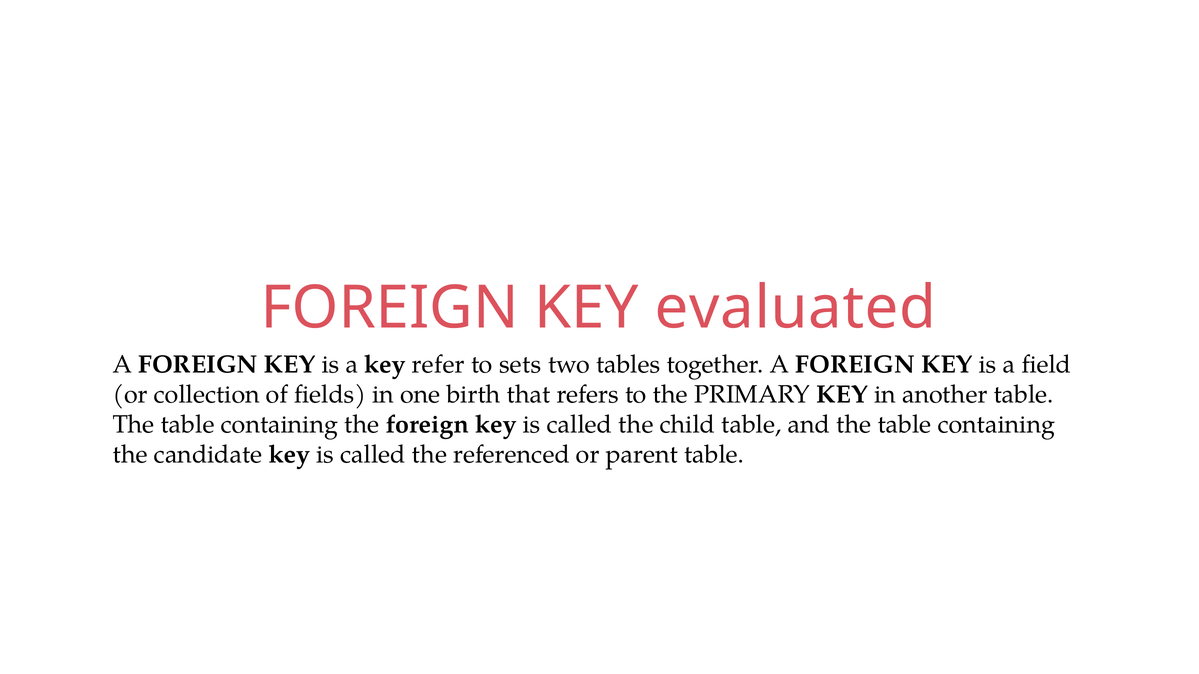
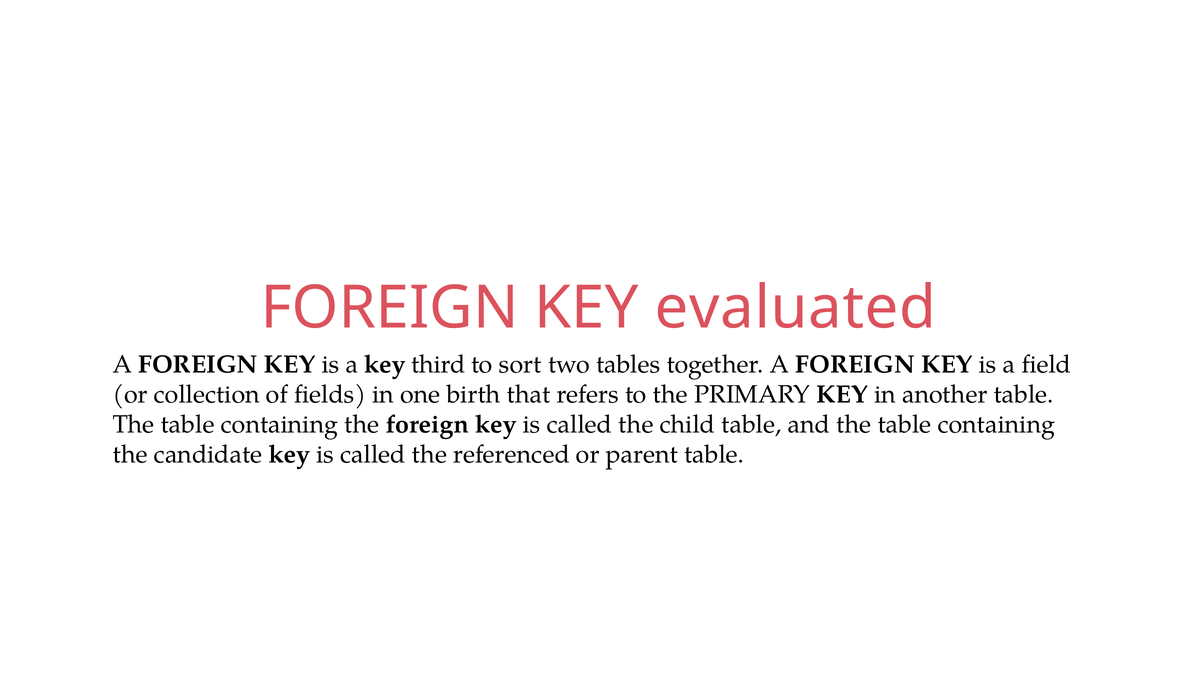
refer: refer -> third (438, 365)
sets: sets -> sort (520, 365)
